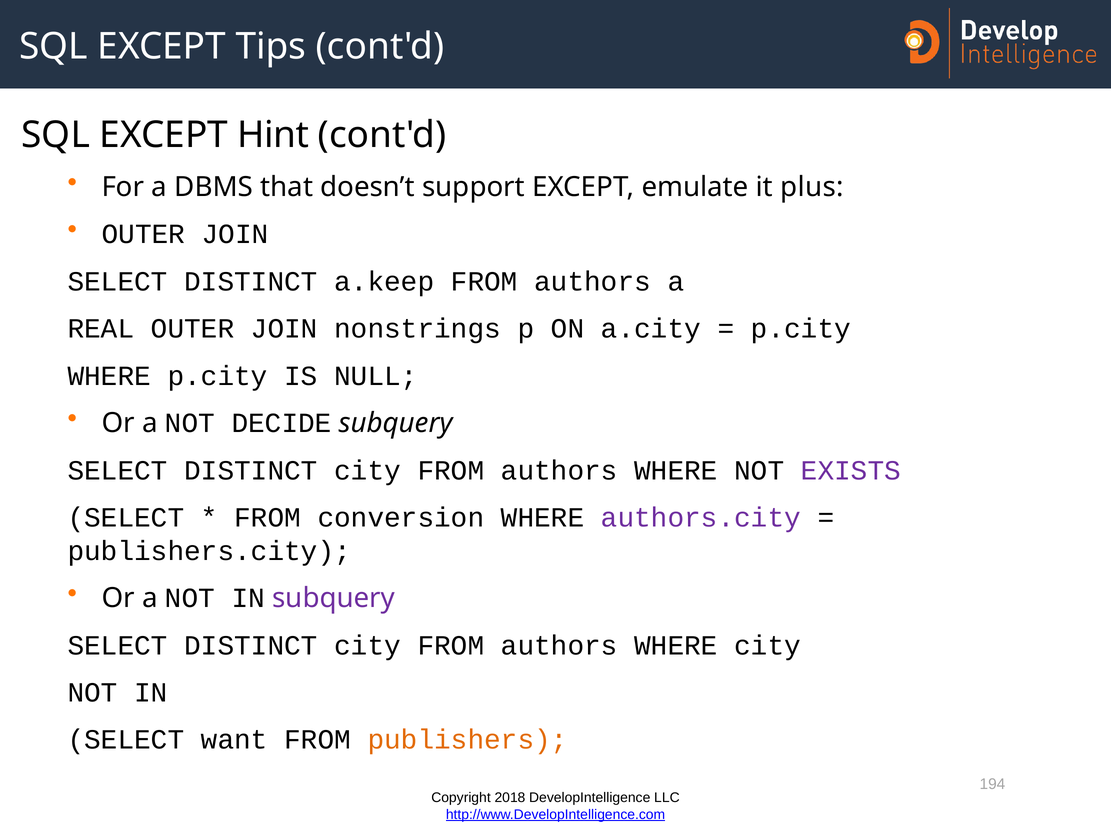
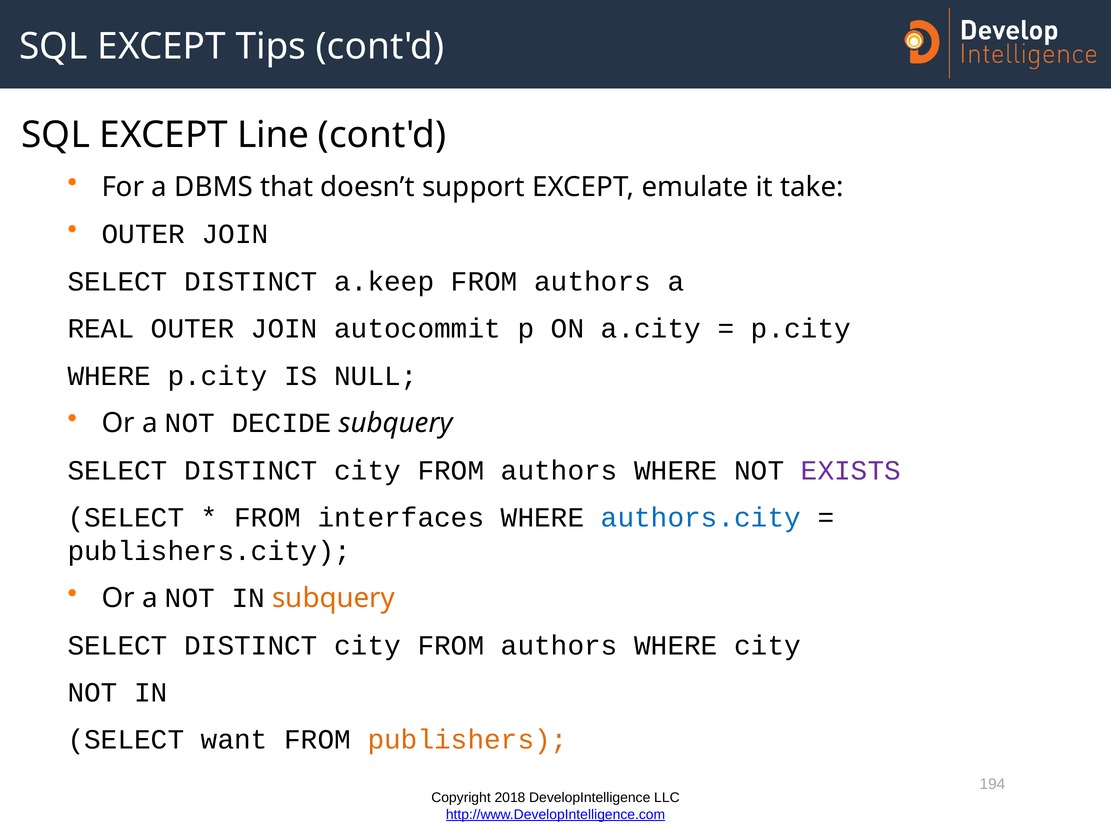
Hint: Hint -> Line (273, 135)
plus: plus -> take (812, 187)
nonstrings: nonstrings -> autocommit (418, 329)
conversion: conversion -> interfaces (401, 518)
authors.city colour: purple -> blue (701, 518)
subquery colour: purple -> orange (334, 598)
